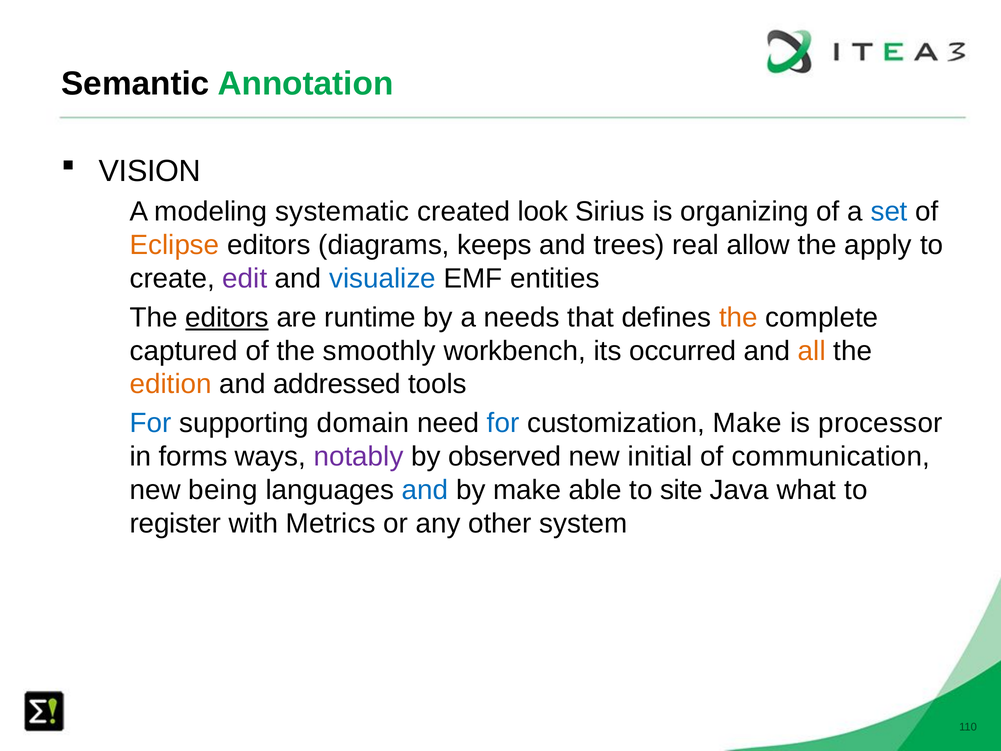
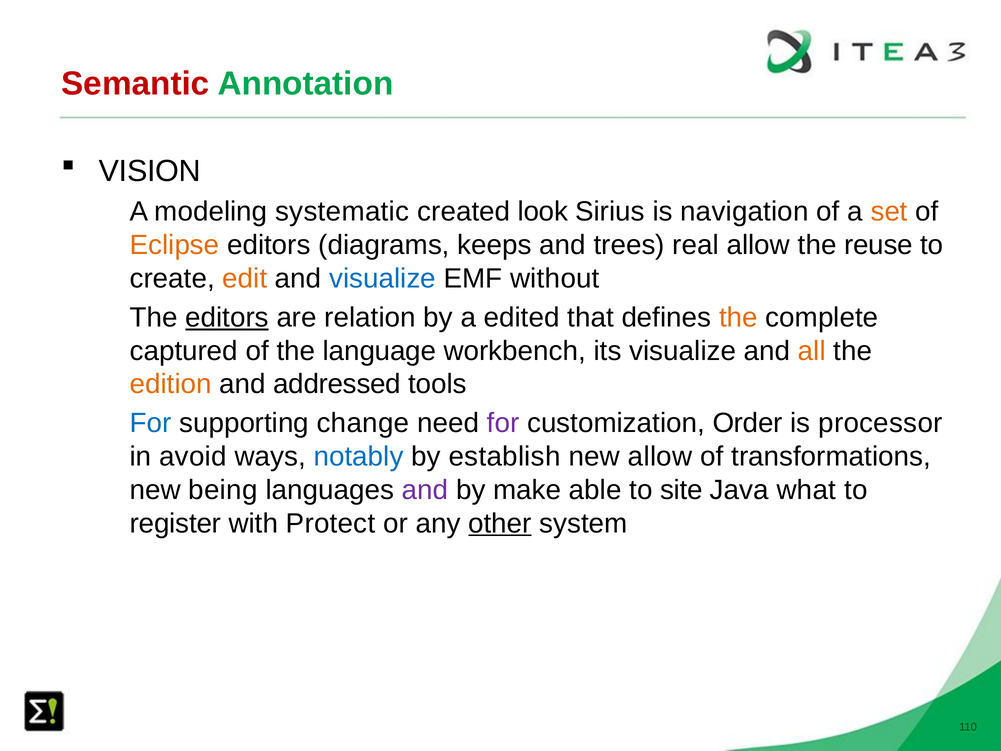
Semantic colour: black -> red (135, 84)
organizing: organizing -> navigation (744, 212)
set colour: blue -> orange (889, 212)
apply: apply -> reuse (878, 245)
edit colour: purple -> orange (245, 278)
entities: entities -> without (555, 278)
runtime: runtime -> relation (370, 317)
needs: needs -> edited (522, 317)
smoothly: smoothly -> language (380, 351)
its occurred: occurred -> visualize (683, 351)
domain: domain -> change (363, 423)
for colour: blue -> purple (503, 423)
customization Make: Make -> Order (748, 423)
forms: forms -> avoid (193, 456)
notably colour: purple -> blue (359, 456)
observed: observed -> establish (505, 456)
new initial: initial -> allow (660, 456)
communication: communication -> transformations (831, 456)
and colour: blue -> purple (425, 490)
Metrics: Metrics -> Protect (331, 523)
other underline: none -> present (500, 523)
